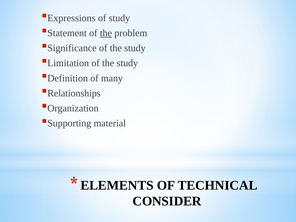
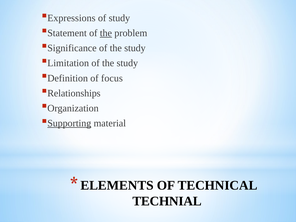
many: many -> focus (112, 78)
Supporting underline: none -> present (69, 123)
CONSIDER: CONSIDER -> TECHNIAL (167, 201)
